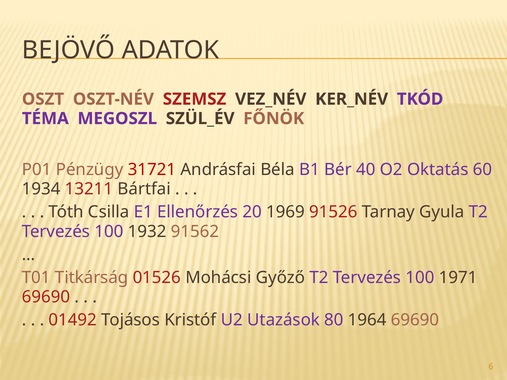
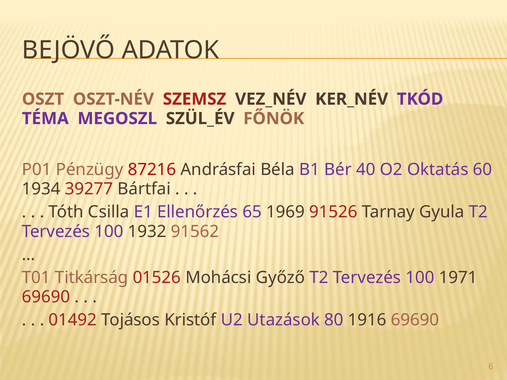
31721: 31721 -> 87216 (152, 170)
13211: 13211 -> 39277 (89, 189)
20: 20 -> 65 (252, 212)
1964: 1964 -> 1916 (367, 320)
